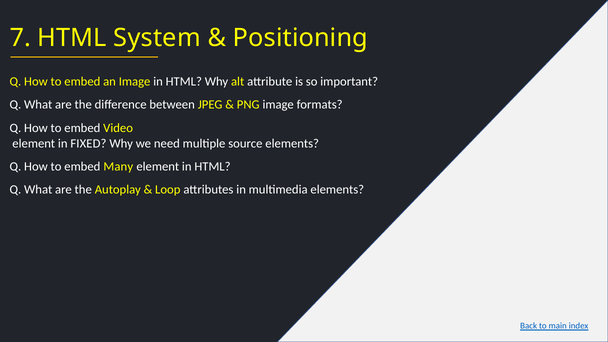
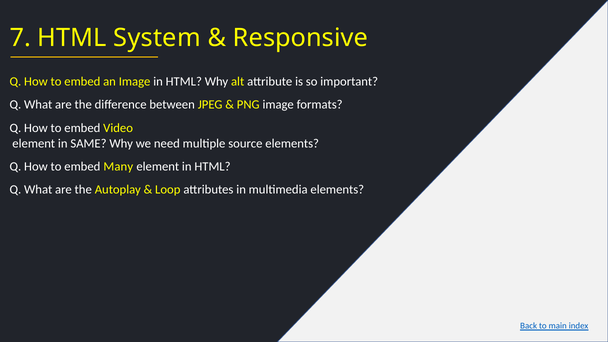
Positioning: Positioning -> Responsive (300, 38)
FIXED: FIXED -> SAME (88, 143)
